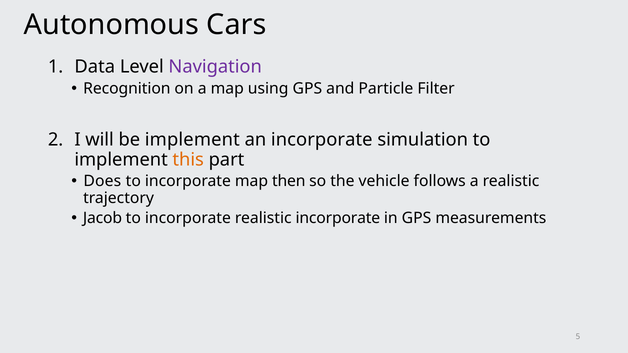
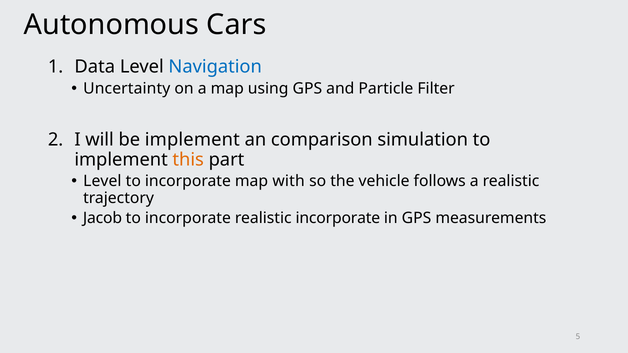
Navigation colour: purple -> blue (215, 67)
Recognition: Recognition -> Uncertainty (127, 89)
an incorporate: incorporate -> comparison (322, 140)
Does: Does -> Level (102, 181)
then: then -> with (289, 181)
